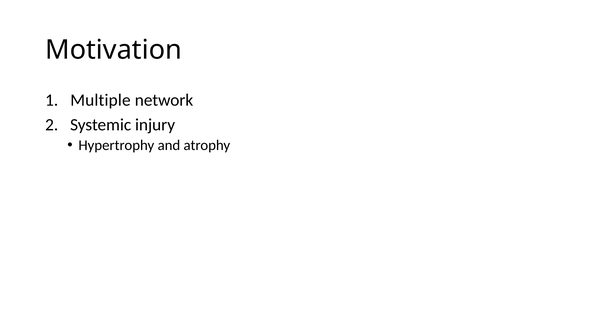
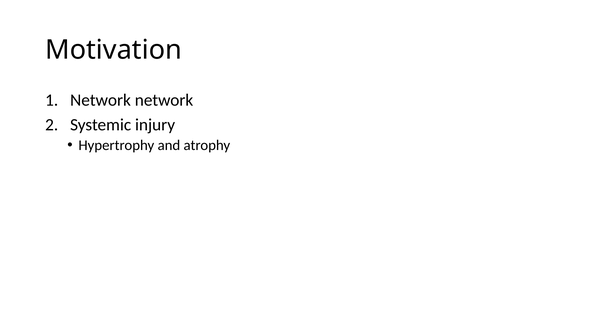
Multiple: Multiple -> Network (101, 100)
